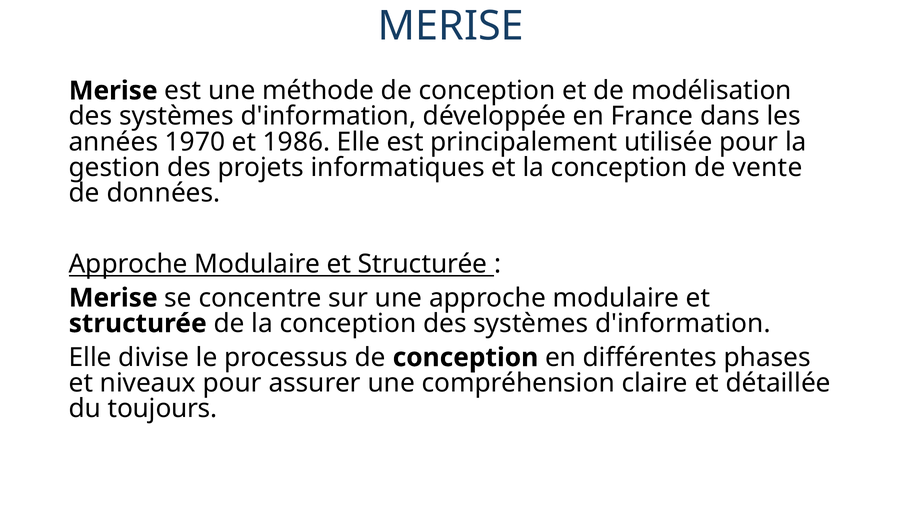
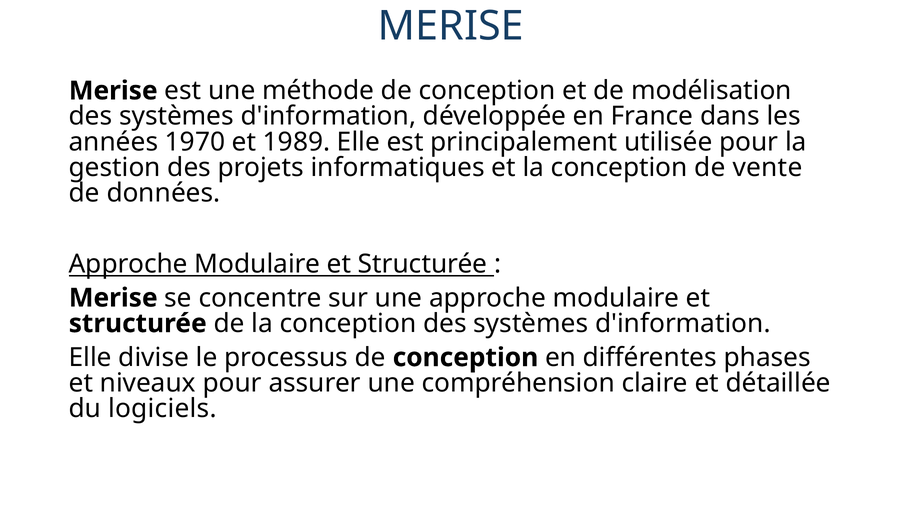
1986: 1986 -> 1989 (297, 142)
toujours: toujours -> logiciels (162, 409)
